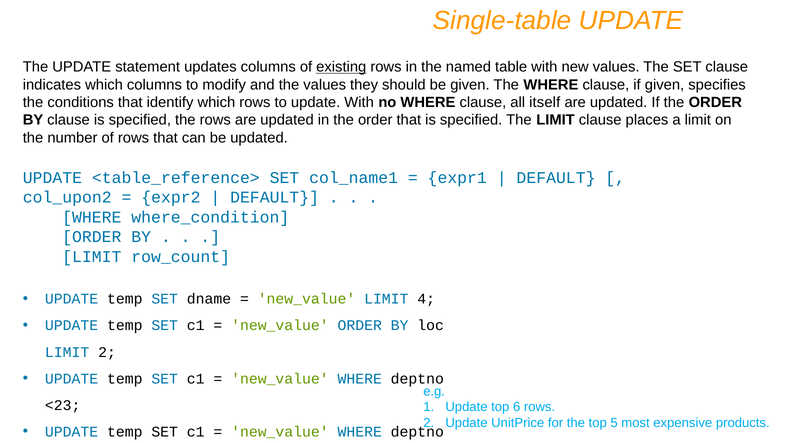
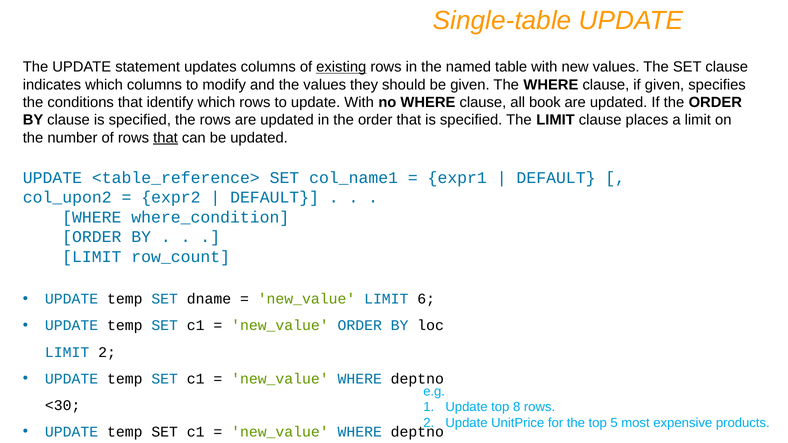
itself: itself -> book (545, 102)
that underline: none -> present (166, 138)
4: 4 -> 6 (426, 299)
<23: <23 -> <30 (63, 406)
6: 6 -> 8 (517, 407)
